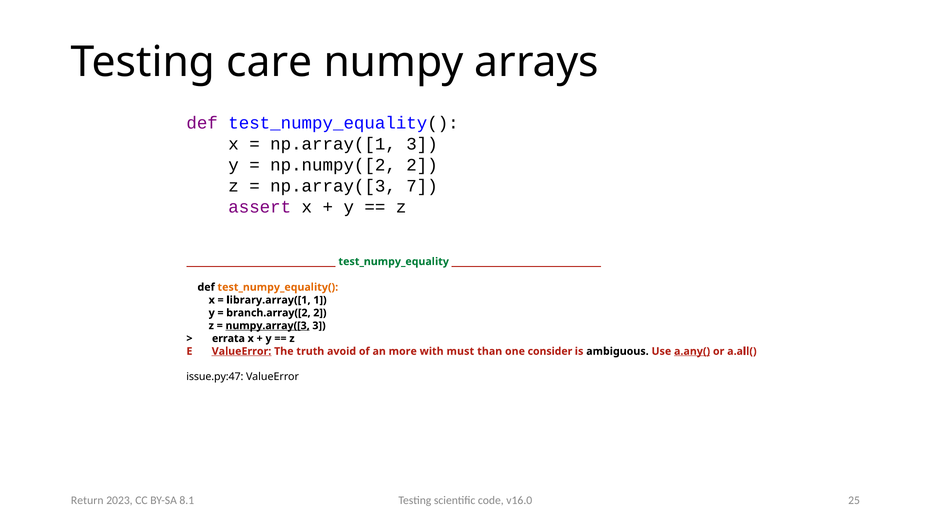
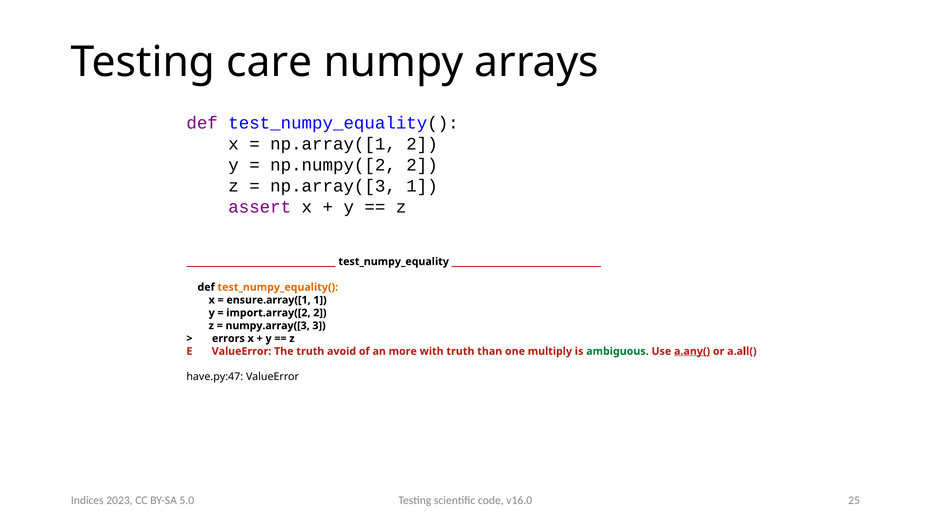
np.array([1 3: 3 -> 2 (422, 144)
np.array([3 7: 7 -> 1 (422, 186)
test_numpy_equality colour: green -> black (394, 261)
library.array([1: library.array([1 -> ensure.array([1 (269, 300)
branch.array([2: branch.array([2 -> import.array([2 (268, 313)
numpy.array([3 underline: present -> none (268, 325)
errata: errata -> errors (228, 338)
ValueError underline: present -> none (242, 351)
with must: must -> truth (460, 351)
consider: consider -> multiply (550, 351)
ambiguous colour: black -> green (617, 351)
issue.py:47: issue.py:47 -> have.py:47 (215, 377)
Return: Return -> Indices (87, 500)
8.1: 8.1 -> 5.0 (187, 500)
